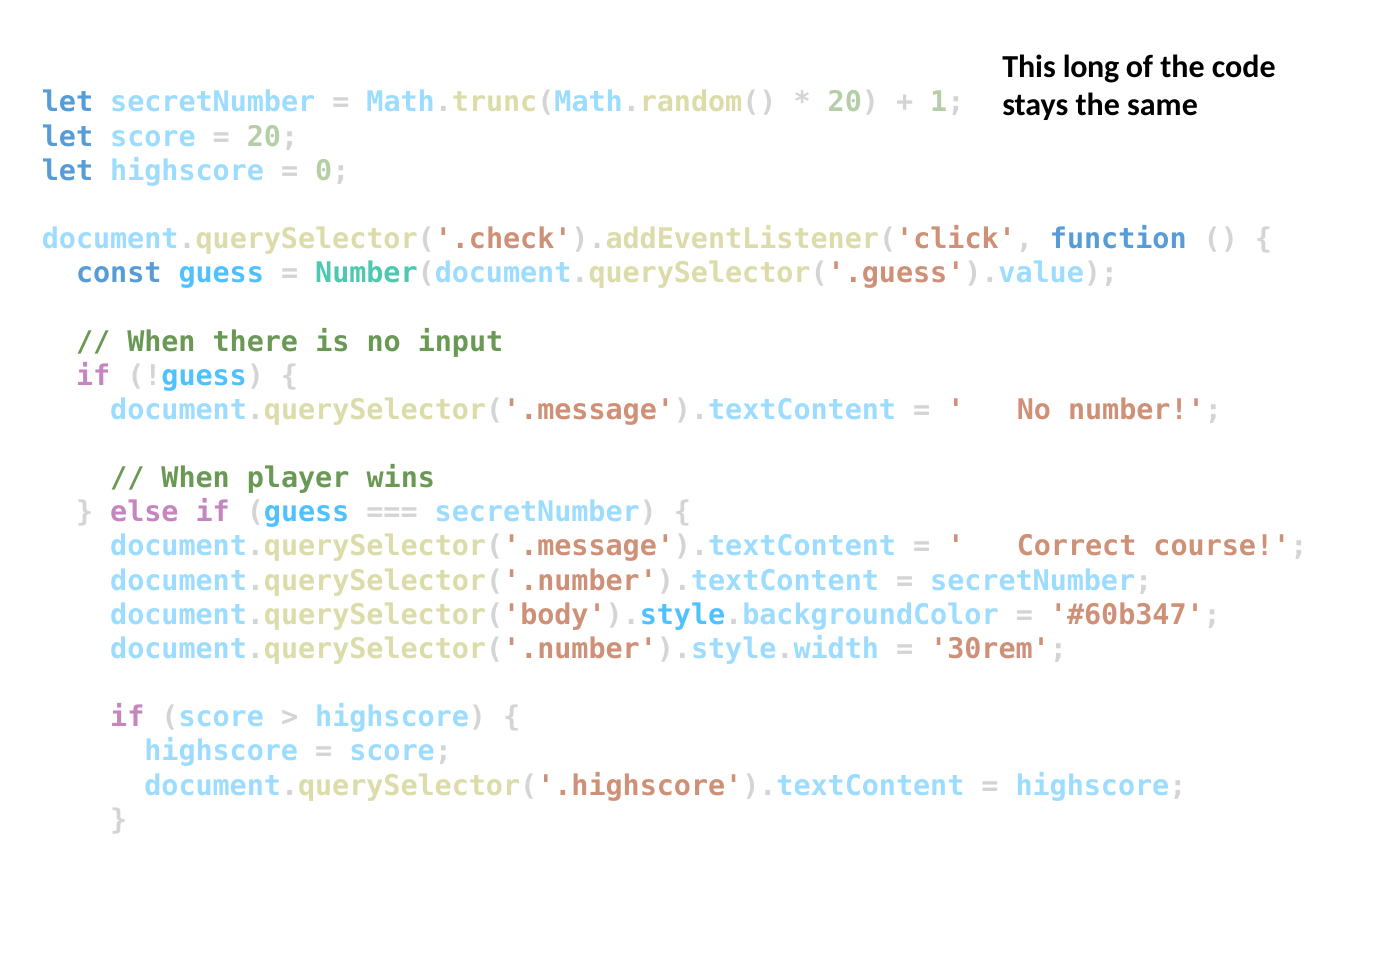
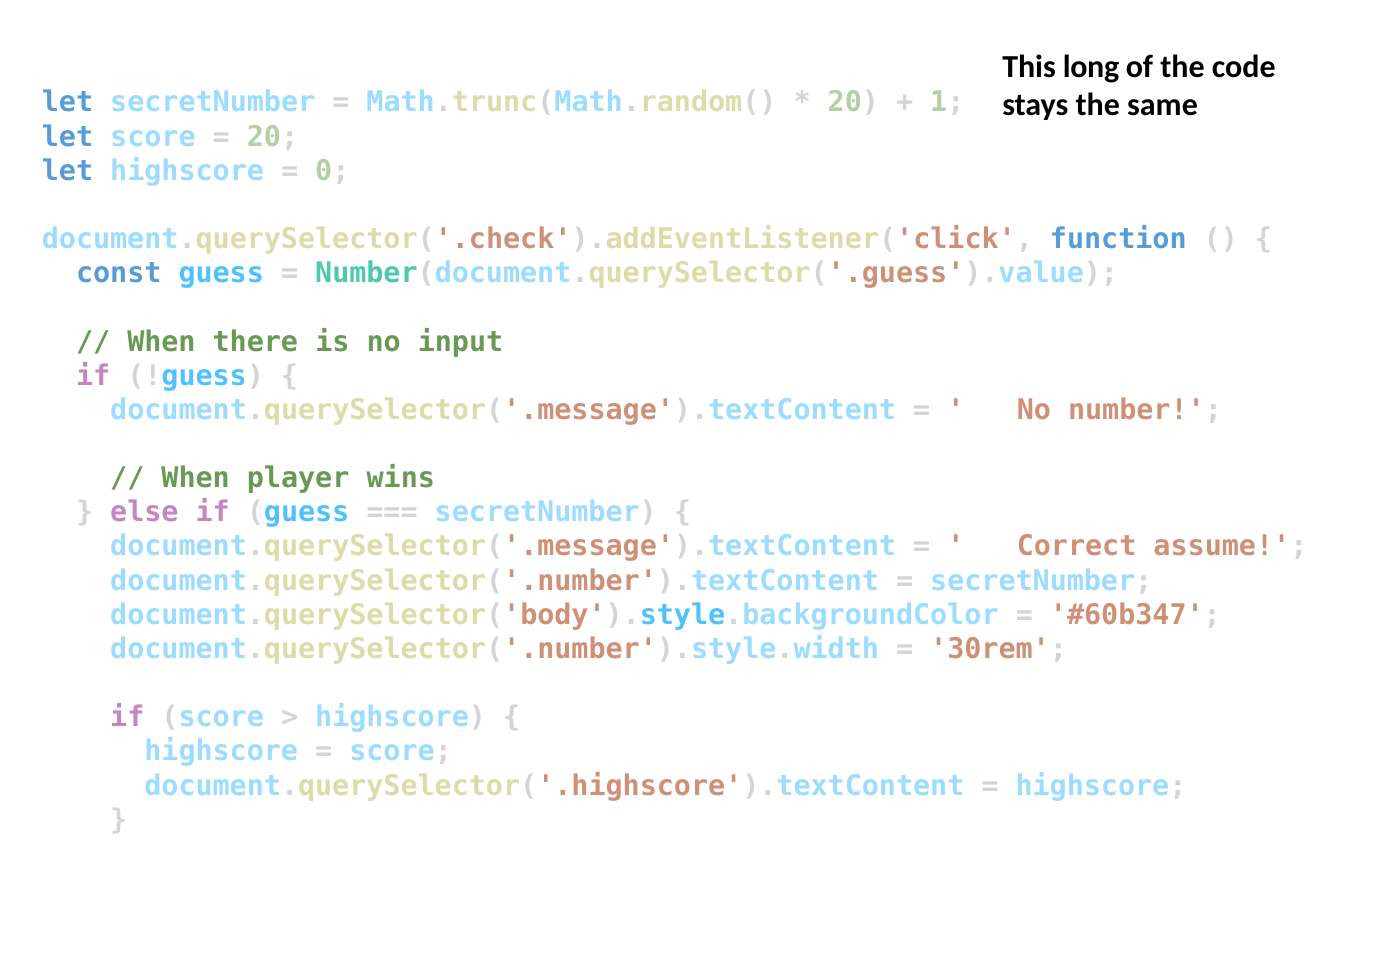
course: course -> assume (1222, 547)
